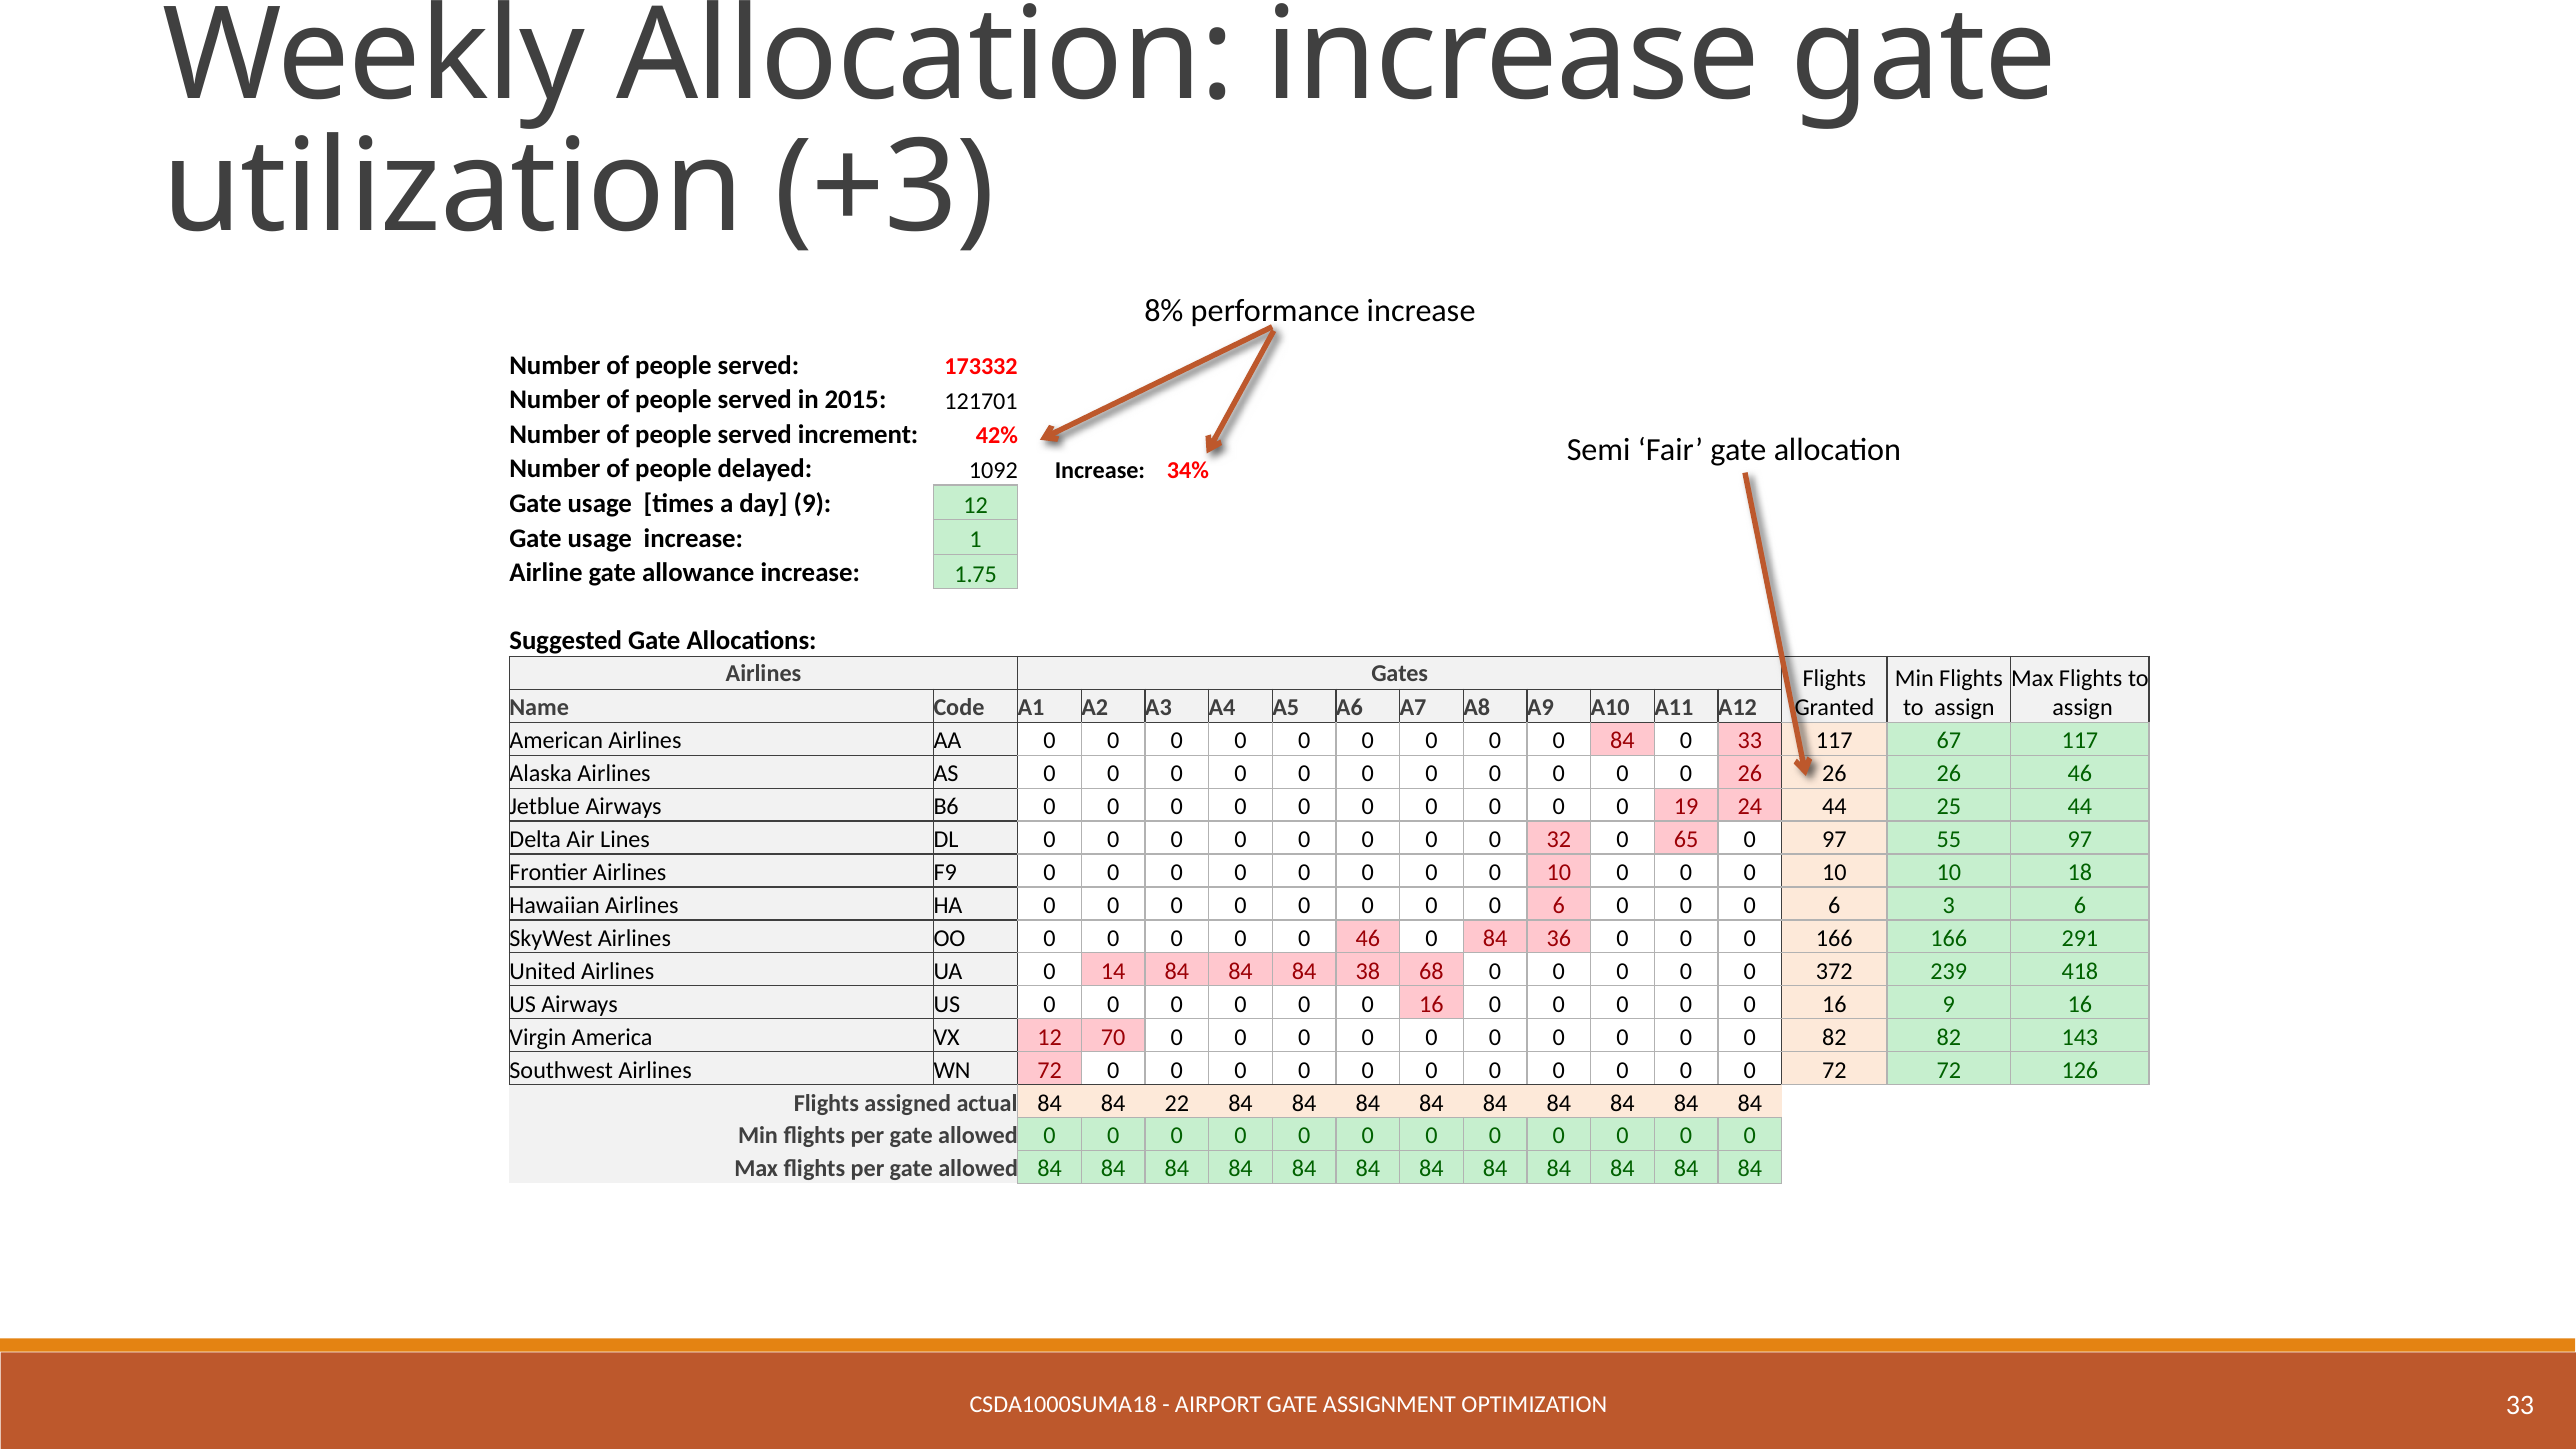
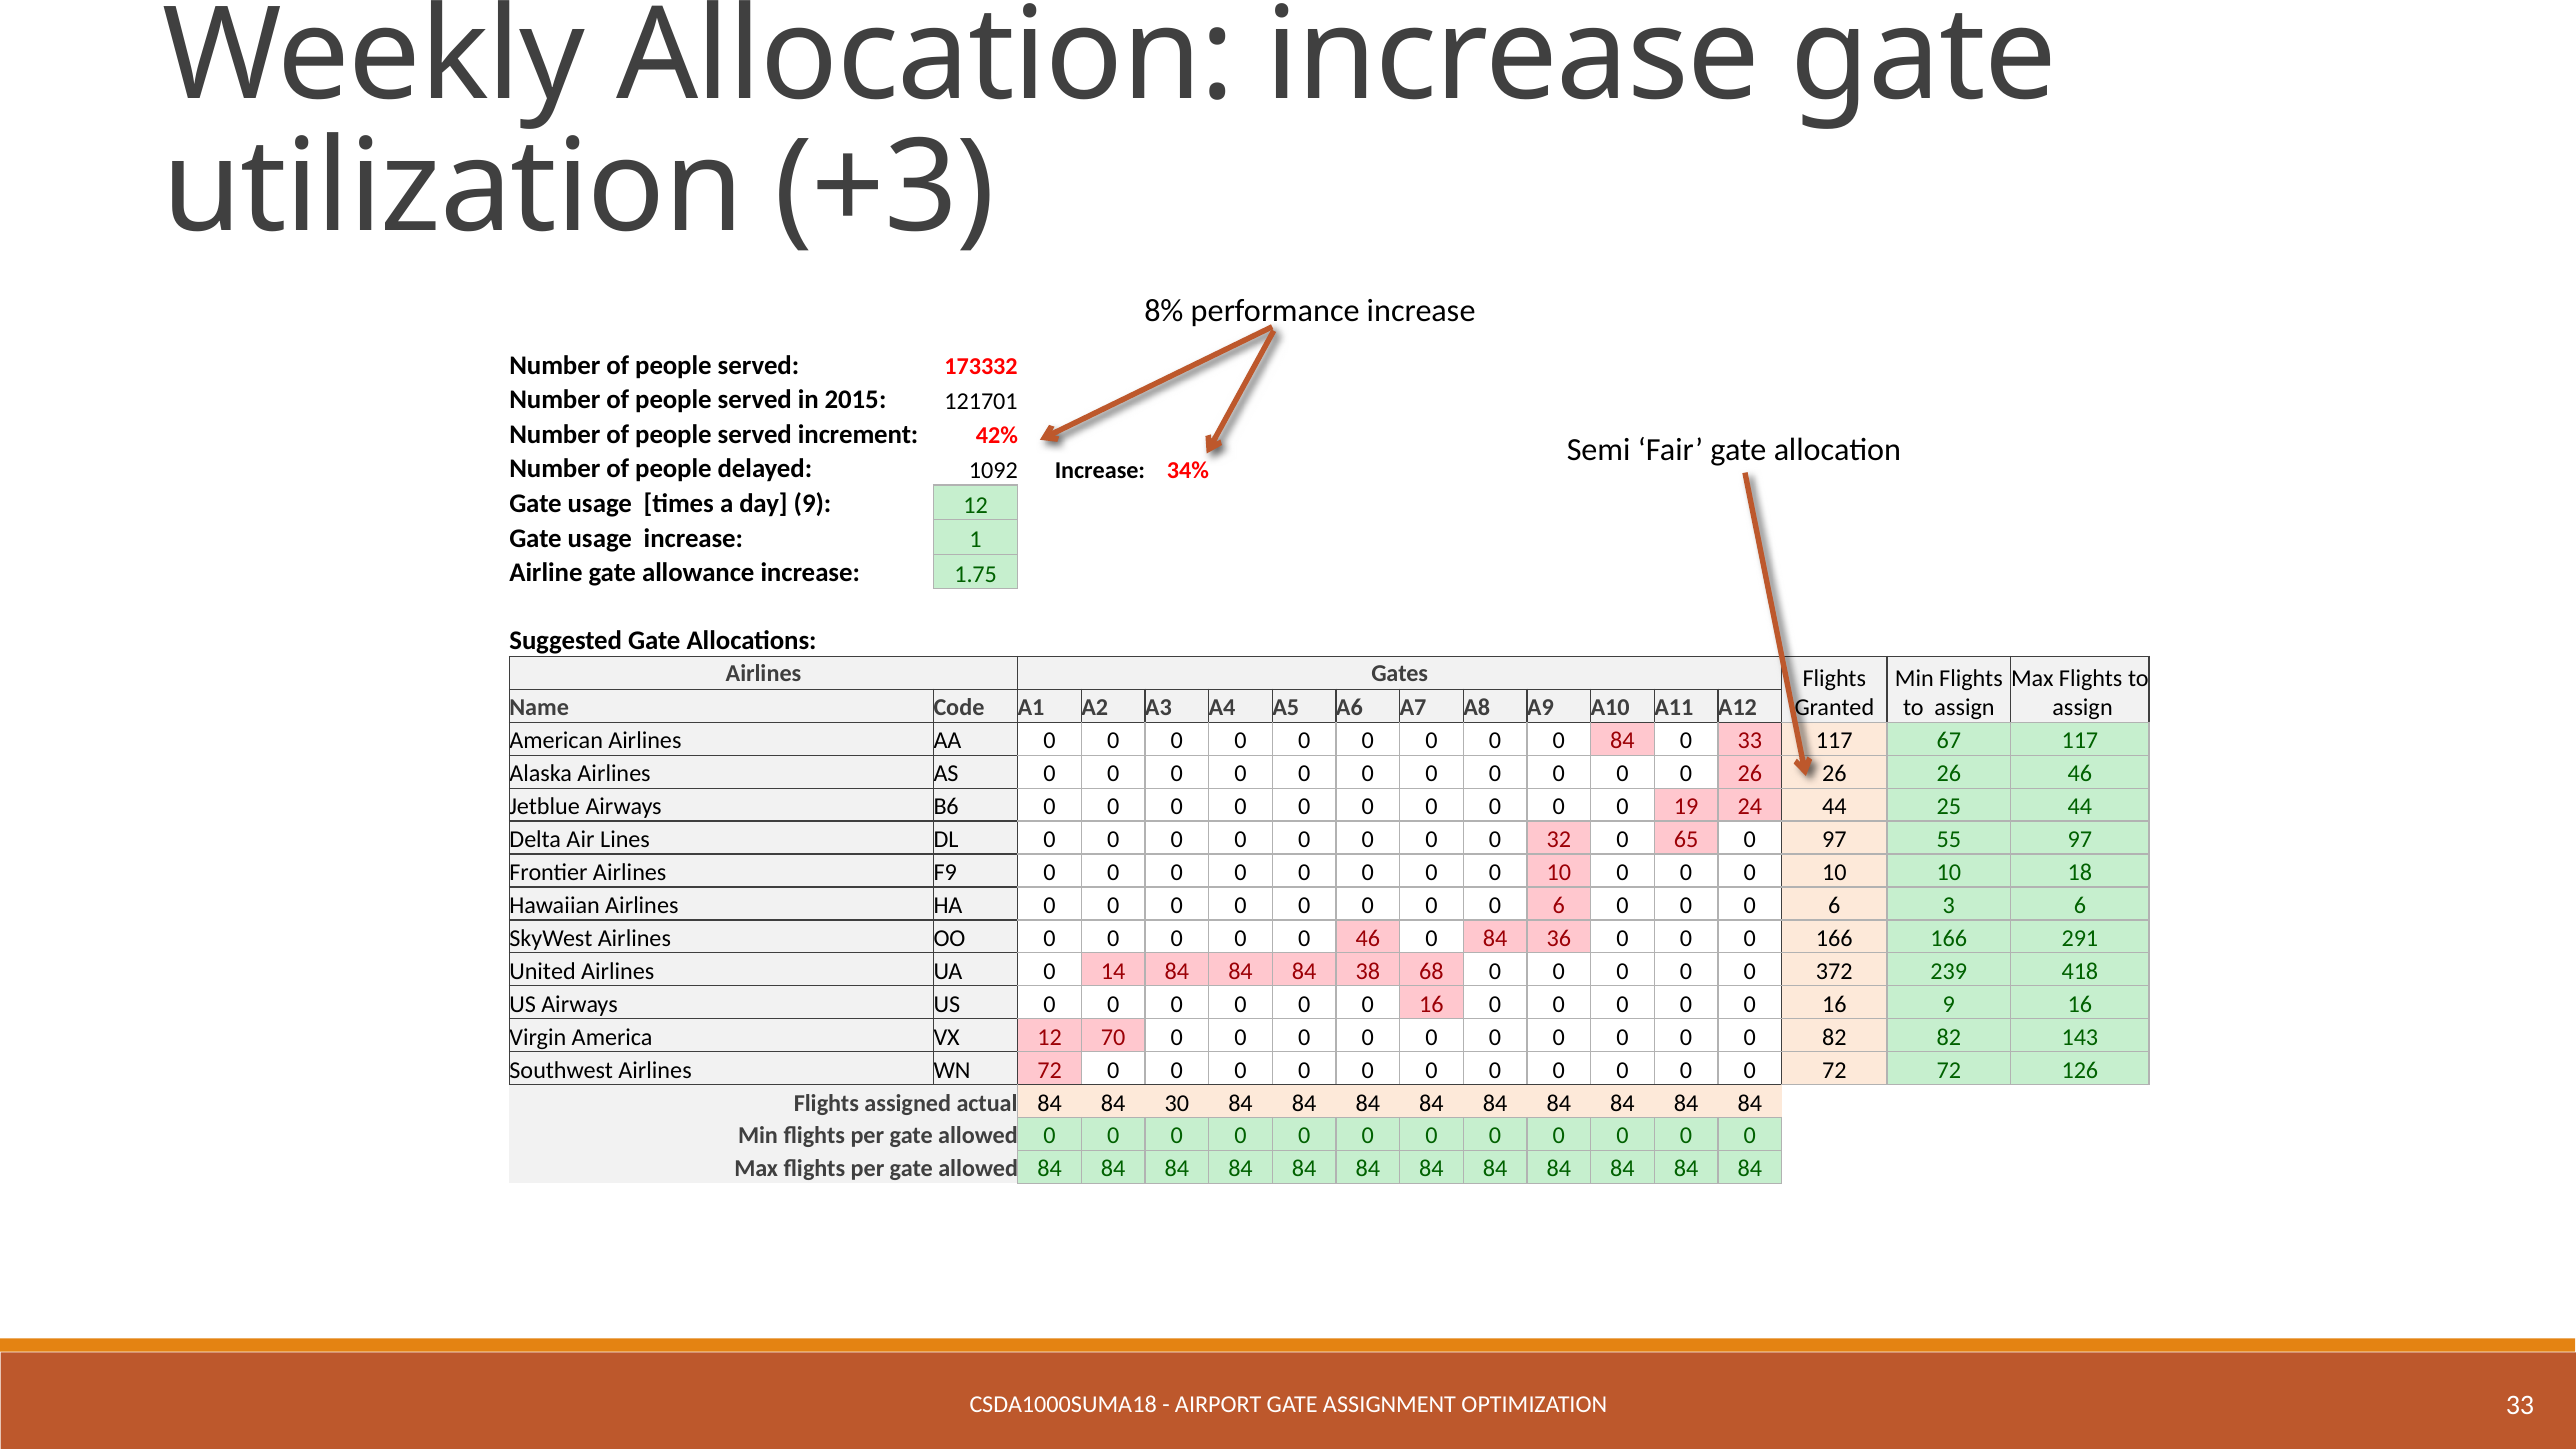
22: 22 -> 30 (1177, 1103)
